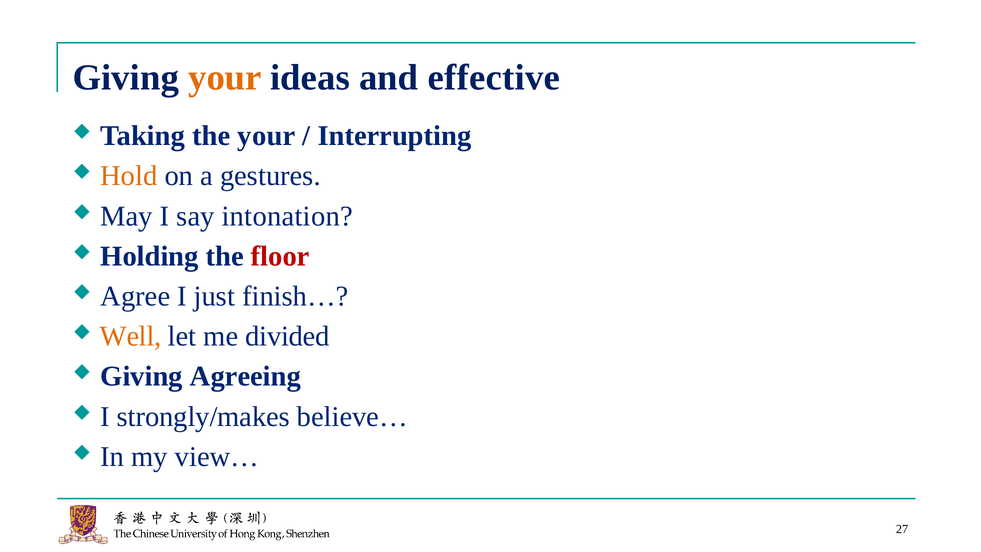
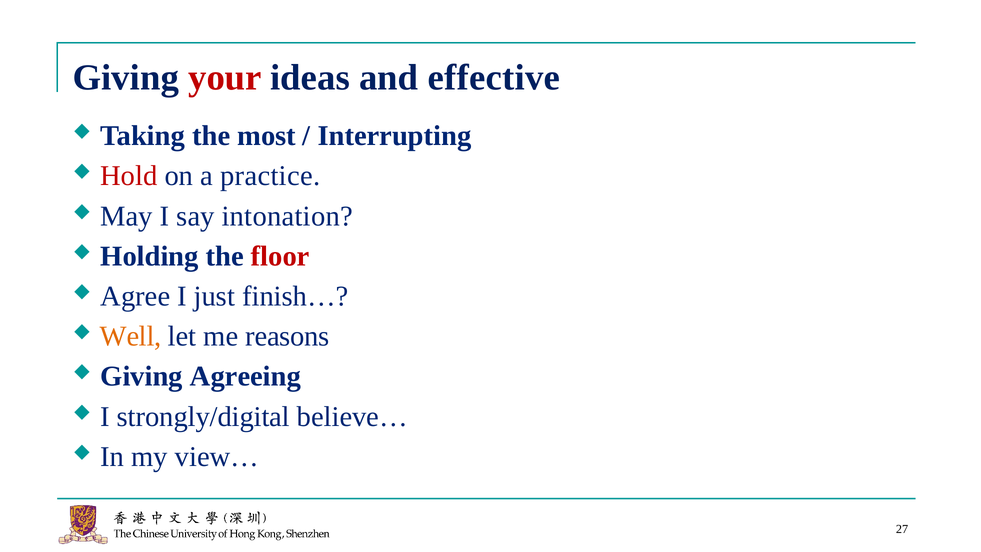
your colour: orange -> red (225, 77)
the your: your -> most (267, 136)
Hold colour: orange -> red (129, 176)
gestures: gestures -> practice (270, 176)
divided: divided -> reasons (287, 336)
strongly/makes: strongly/makes -> strongly/digital (203, 417)
